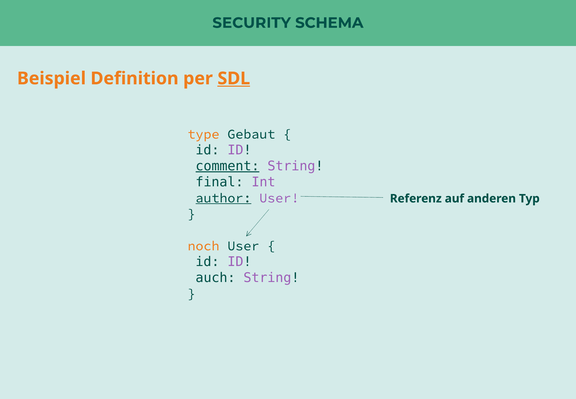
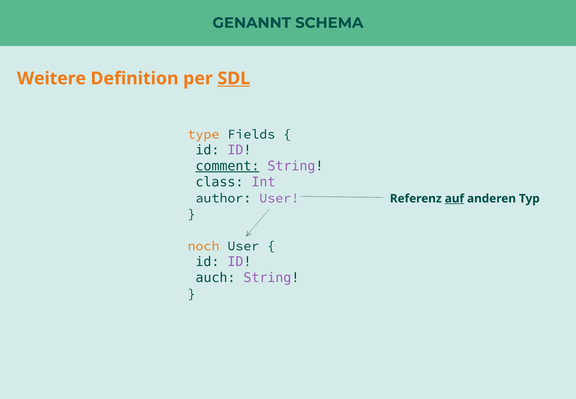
SECURITY: SECURITY -> GENANNT (252, 23)
Beispiel: Beispiel -> Weitere (52, 78)
Gebaut: Gebaut -> Fields (251, 134)
final: final -> class (219, 182)
author underline: present -> none (223, 198)
auf underline: none -> present (454, 198)
